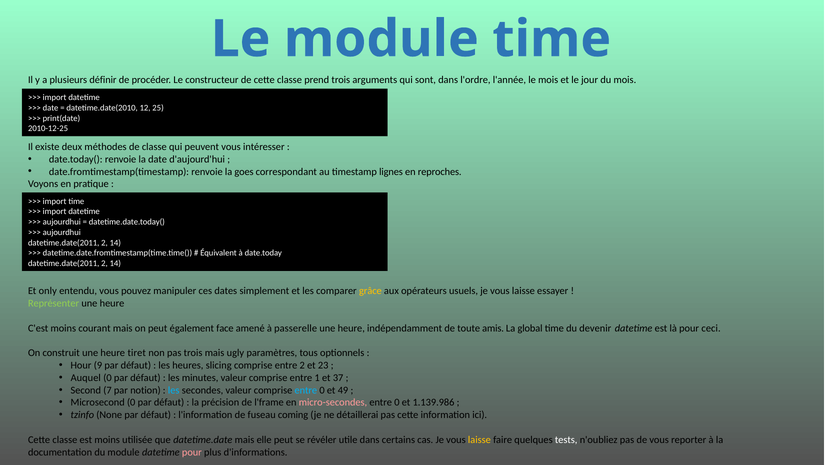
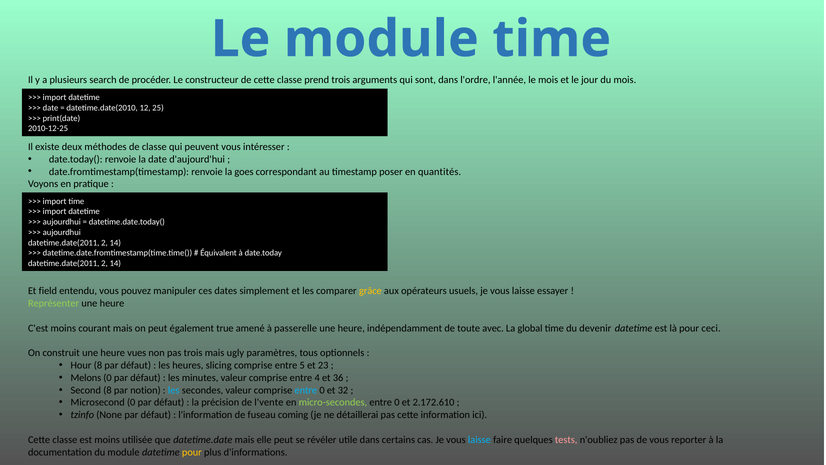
définir: définir -> search (103, 80)
lignes: lignes -> poser (391, 171)
reproches: reproches -> quantités (440, 171)
only: only -> field (48, 291)
face: face -> true (225, 328)
amis: amis -> avec (493, 328)
tiret: tiret -> vues (137, 353)
Hour 9: 9 -> 8 (98, 365)
entre 2: 2 -> 5 (302, 365)
Auquel: Auquel -> Melons (86, 377)
1: 1 -> 4 (317, 377)
37: 37 -> 36 (338, 377)
Second 7: 7 -> 8 (107, 390)
49: 49 -> 32 (343, 390)
l'frame: l'frame -> l'vente (269, 402)
micro-secondes colour: pink -> light green (333, 402)
1.139.986: 1.139.986 -> 2.172.610 (434, 402)
laisse colour: yellow -> light blue (479, 439)
tests colour: white -> pink (566, 439)
pour colour: pink -> yellow (192, 452)
